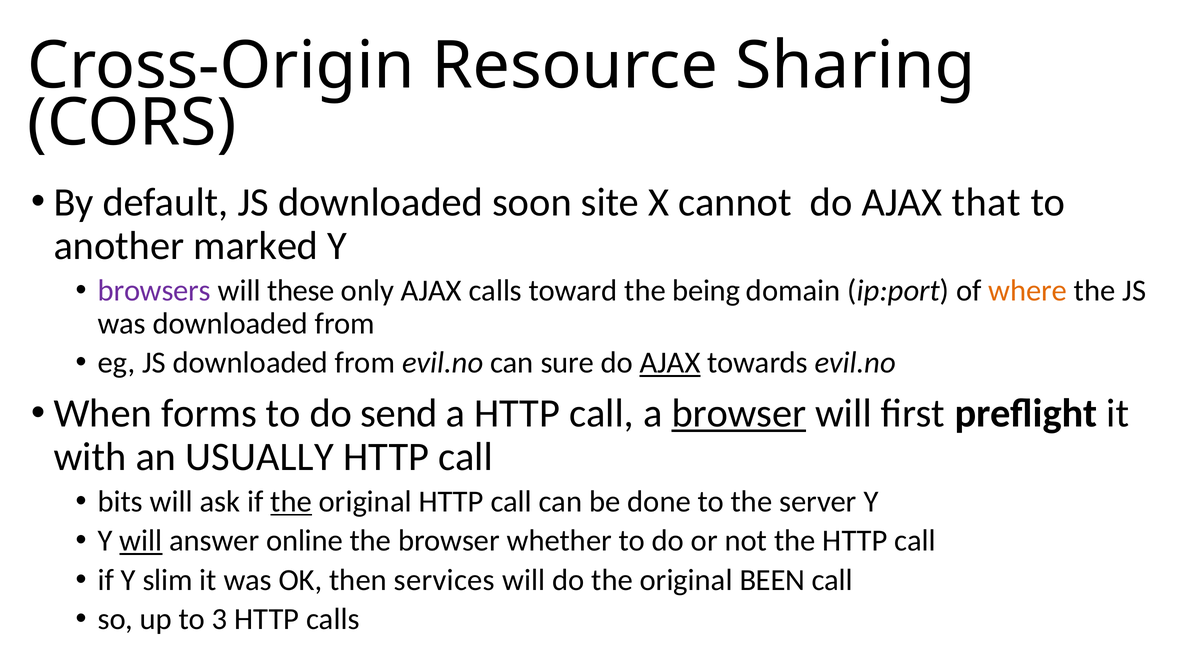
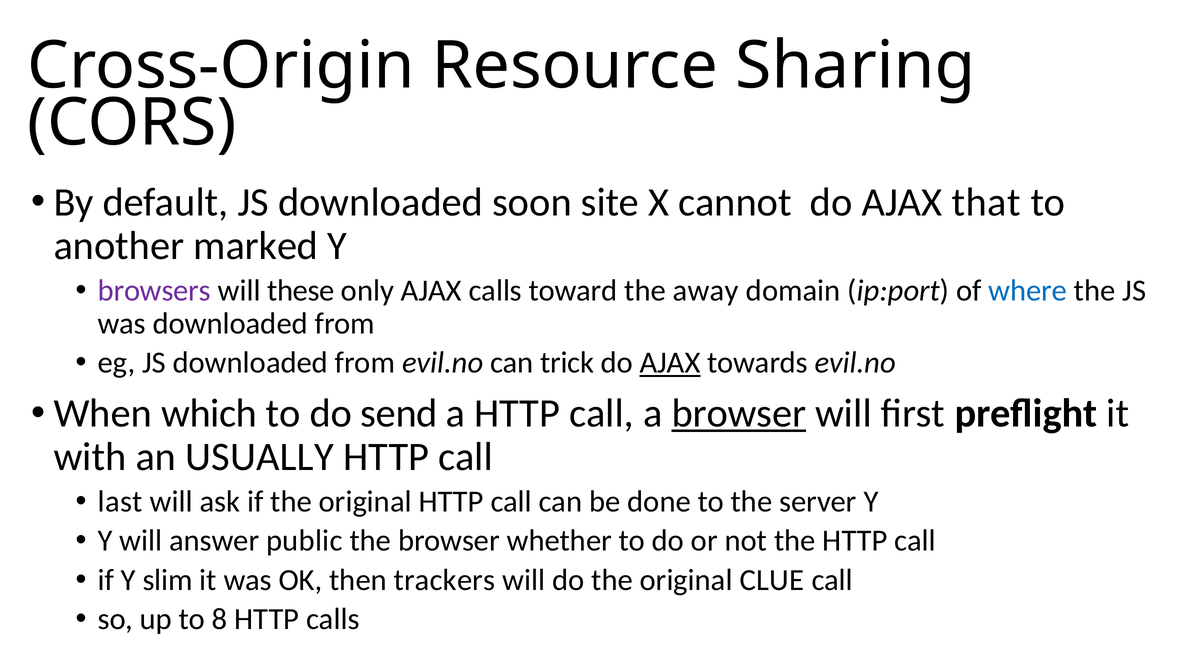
being: being -> away (706, 291)
where colour: orange -> blue (1028, 291)
sure: sure -> trick (567, 363)
forms: forms -> which (209, 413)
bits: bits -> last (120, 502)
the underline: present -> none (291, 502)
will underline: present -> none (141, 541)
online: online -> public (304, 541)
services: services -> trackers (444, 580)
BEEN: BEEN -> CLUE (772, 580)
3: 3 -> 8 (220, 619)
